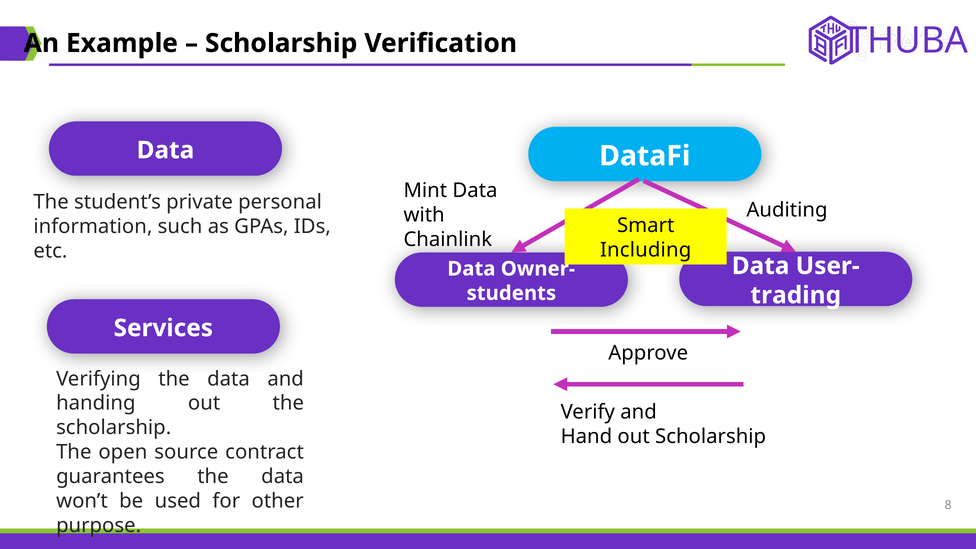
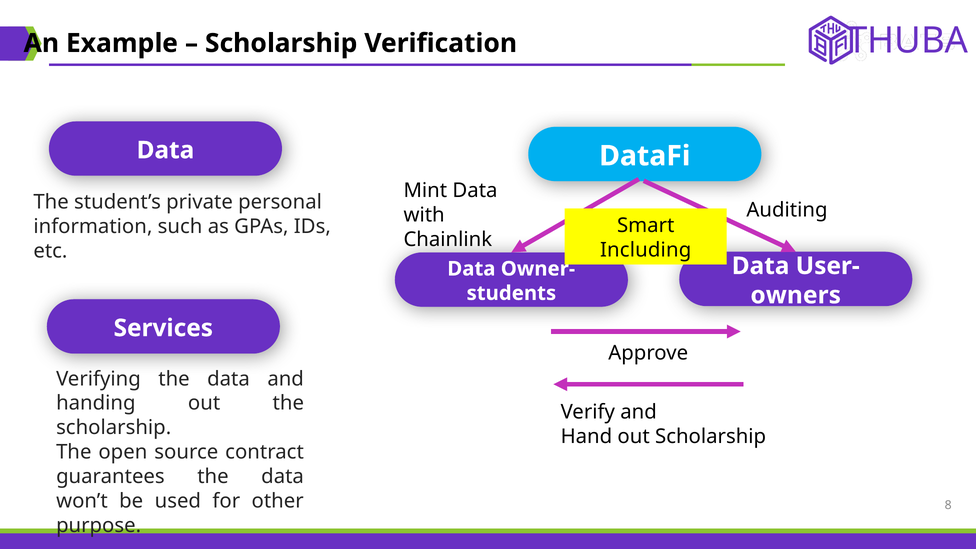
trading: trading -> owners (796, 295)
